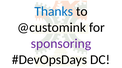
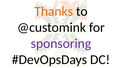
Thanks colour: blue -> orange (54, 11)
